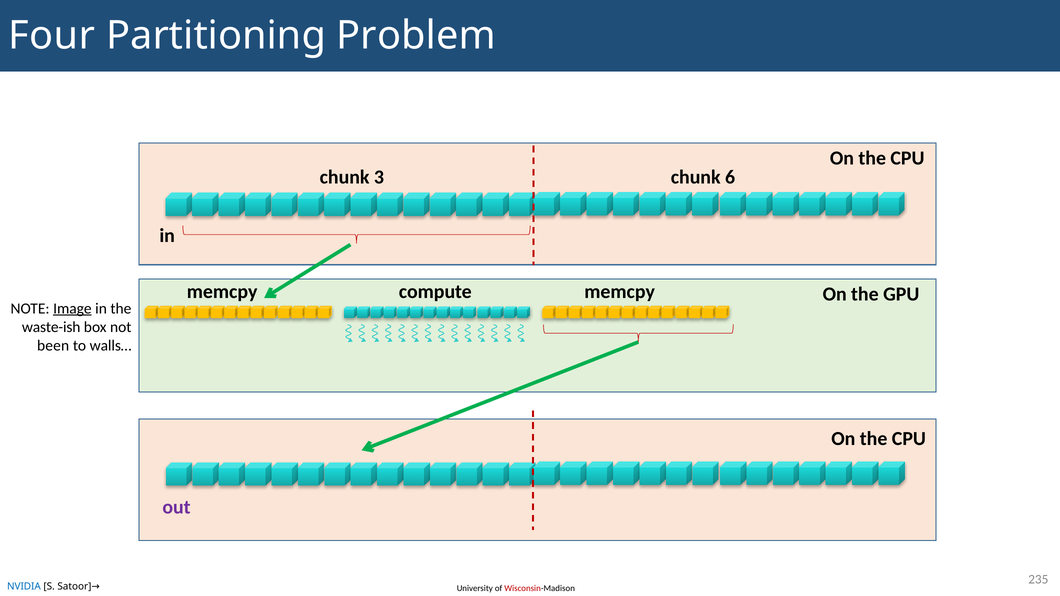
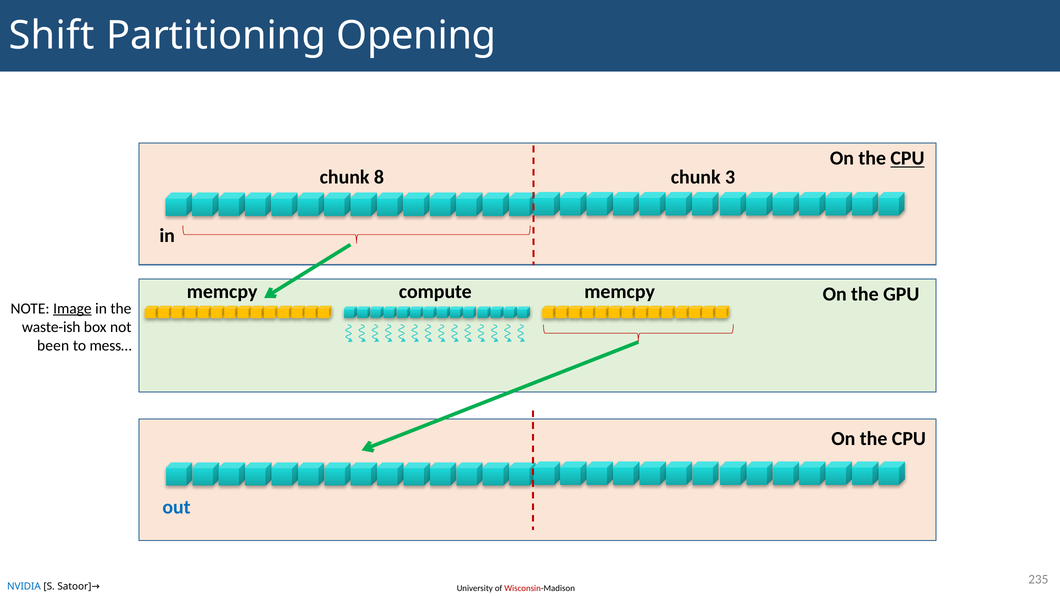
Four: Four -> Shift (52, 36)
Problem: Problem -> Opening (416, 36)
CPU underline: none -> present (907, 158)
3: 3 -> 8 (379, 177)
6: 6 -> 3 (730, 177)
walls…: walls… -> mess… (111, 346)
out colour: purple -> blue (177, 507)
